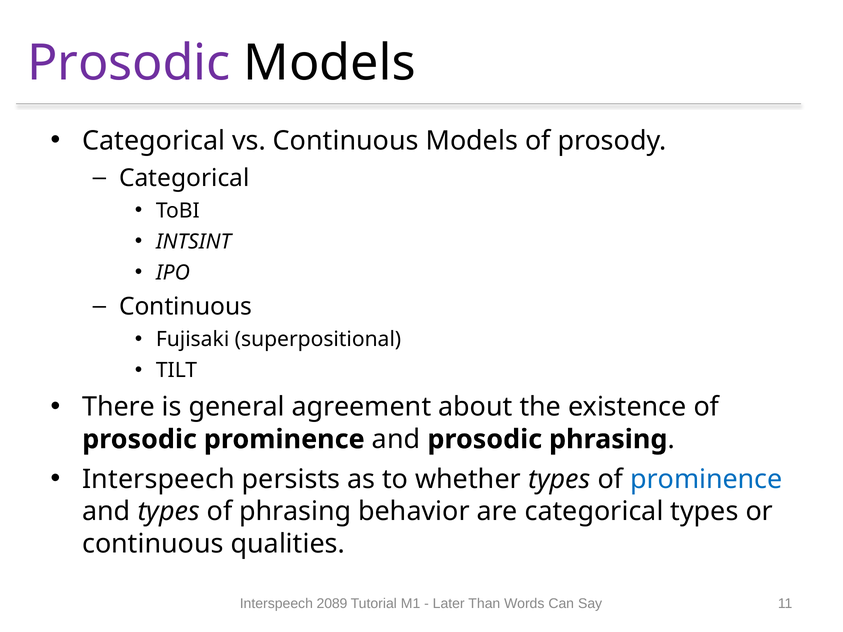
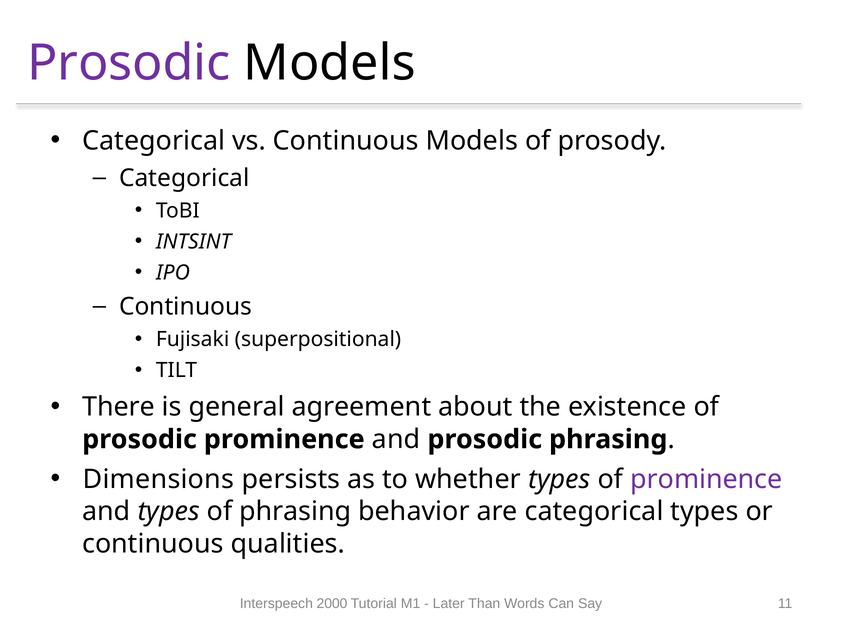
Interspeech: Interspeech -> Dimensions (158, 479)
prominence colour: blue -> purple (706, 479)
2089: 2089 -> 2000 (332, 604)
